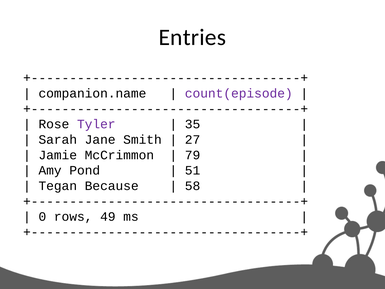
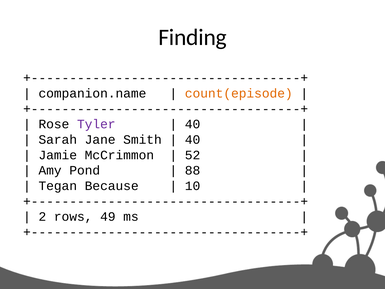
Entries: Entries -> Finding (193, 37)
count(episode colour: purple -> orange (239, 93)
35: 35 -> 40 (193, 124)
27: 27 -> 40 (193, 140)
79: 79 -> 52 (193, 155)
51: 51 -> 88 (193, 170)
58: 58 -> 10 (193, 186)
0: 0 -> 2 (42, 217)
